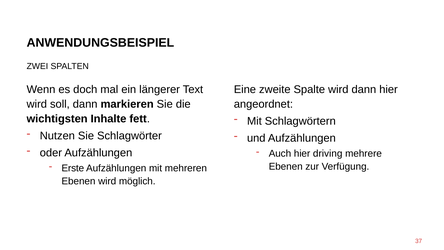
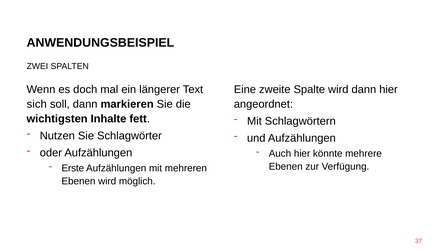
wird: wird -> sich (37, 104)
driving: driving -> könnte (328, 154)
